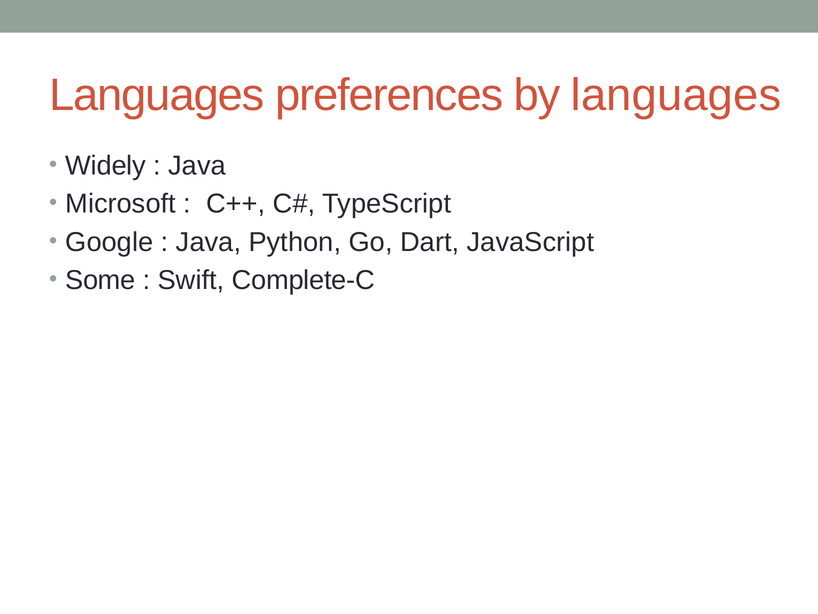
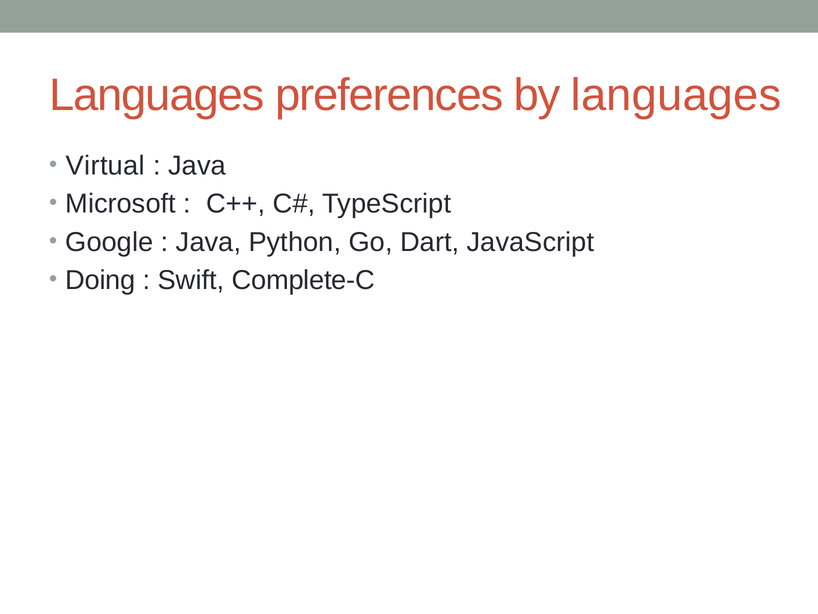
Widely: Widely -> Virtual (105, 166)
Some: Some -> Doing (100, 280)
